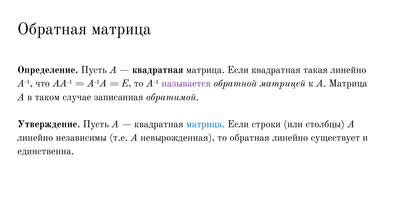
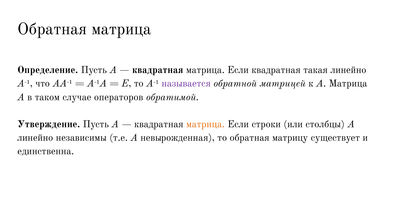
записанная: записанная -> операторов (119, 97)
матрица colour: blue -> orange (205, 125)
обратная линейно: линейно -> матрицу (290, 138)
